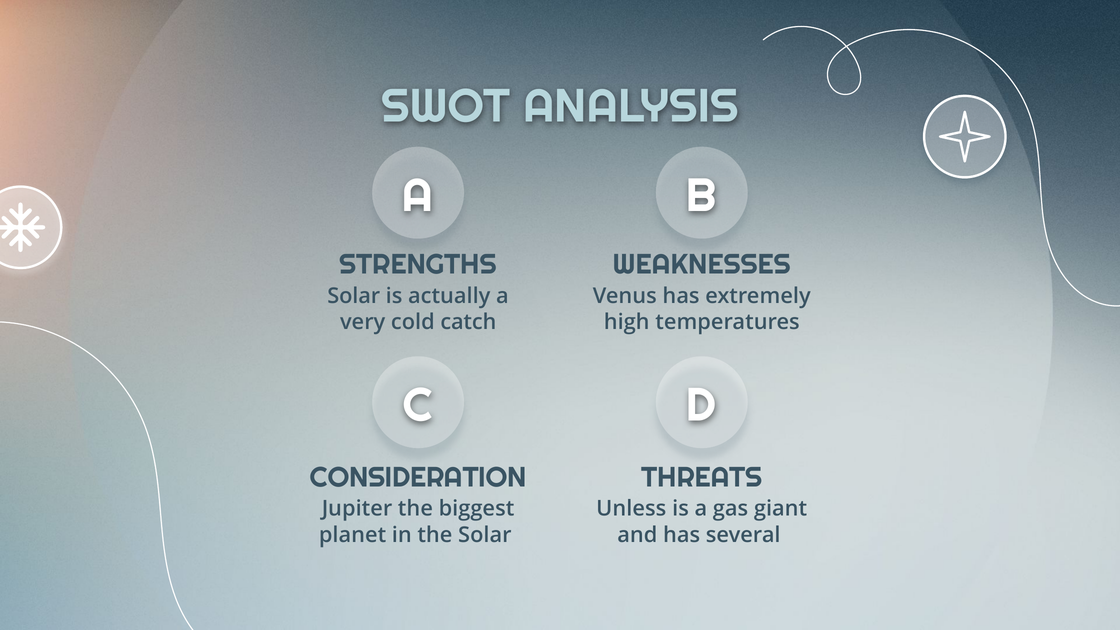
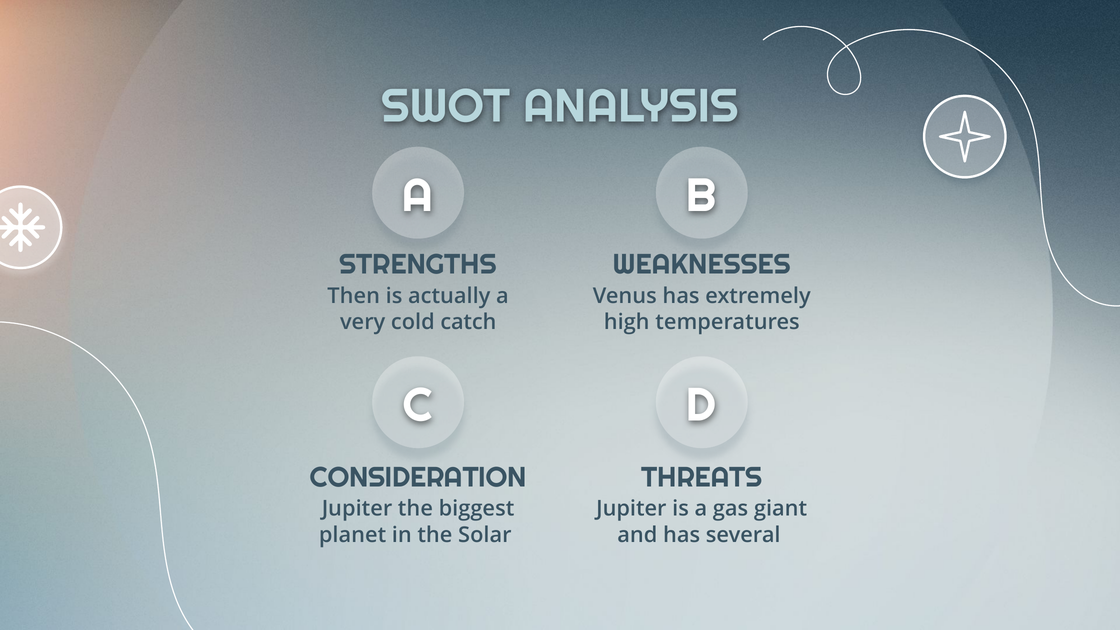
Solar: Solar -> Then (354, 296)
Unless: Unless -> Jupiter (631, 509)
